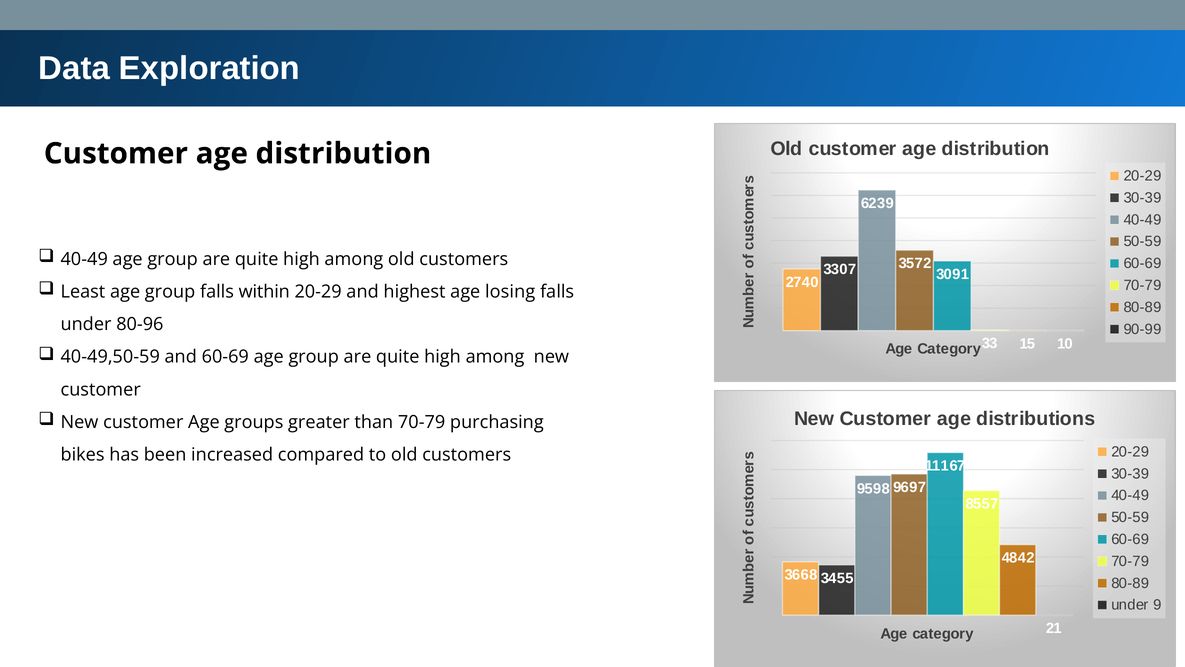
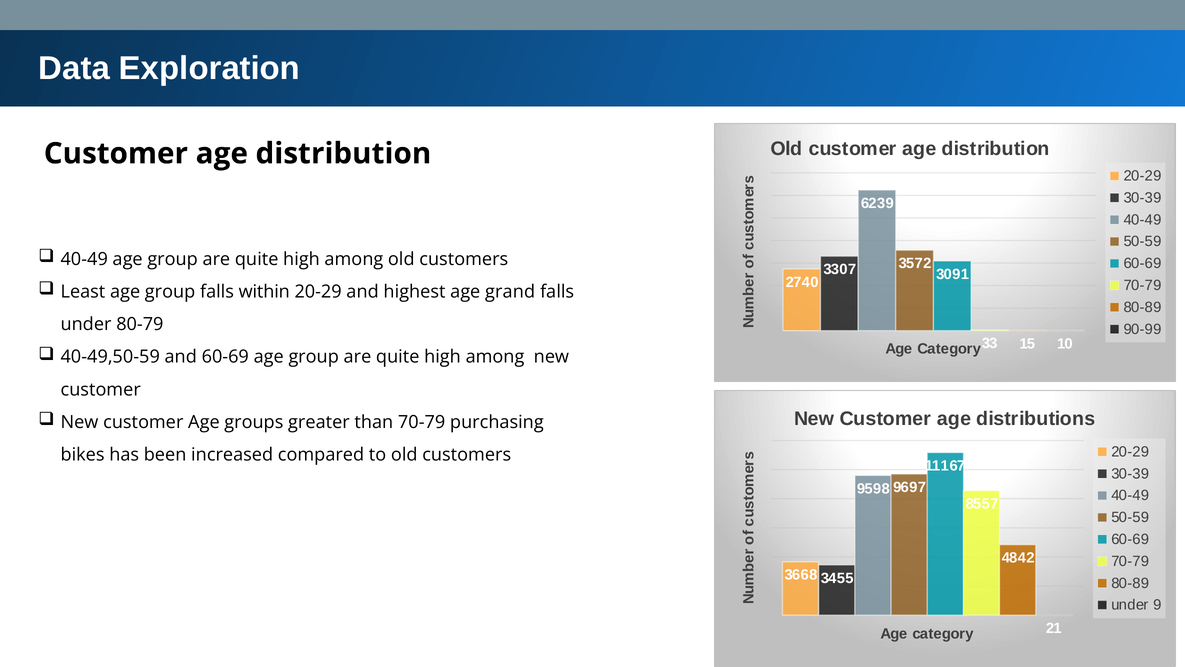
losing: losing -> grand (510, 291)
80-96: 80-96 -> 80-79 (140, 324)
